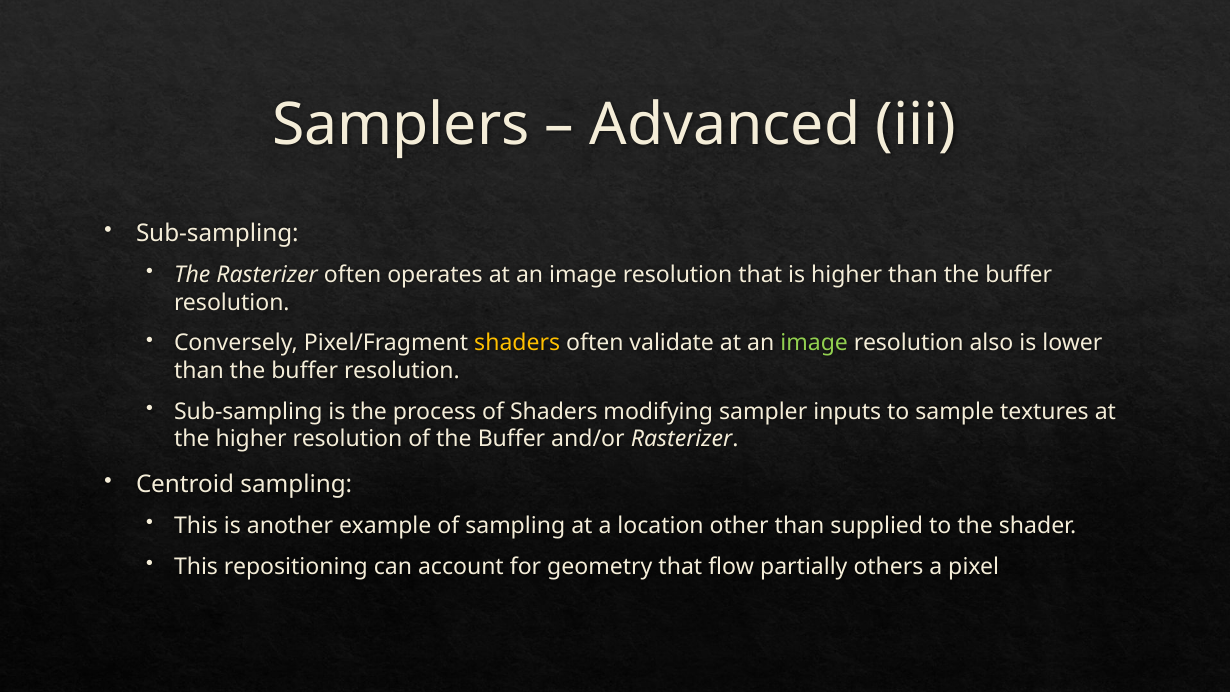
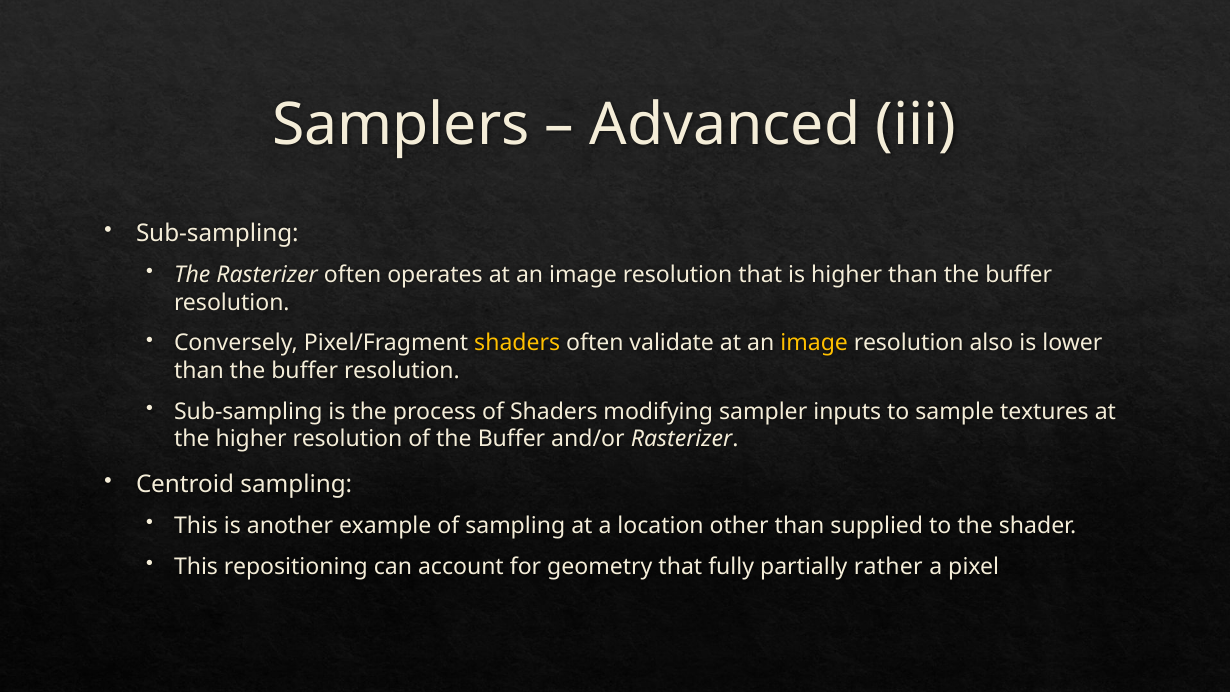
image colour: light green -> yellow (814, 343)
flow: flow -> fully (731, 566)
others: others -> rather (888, 566)
